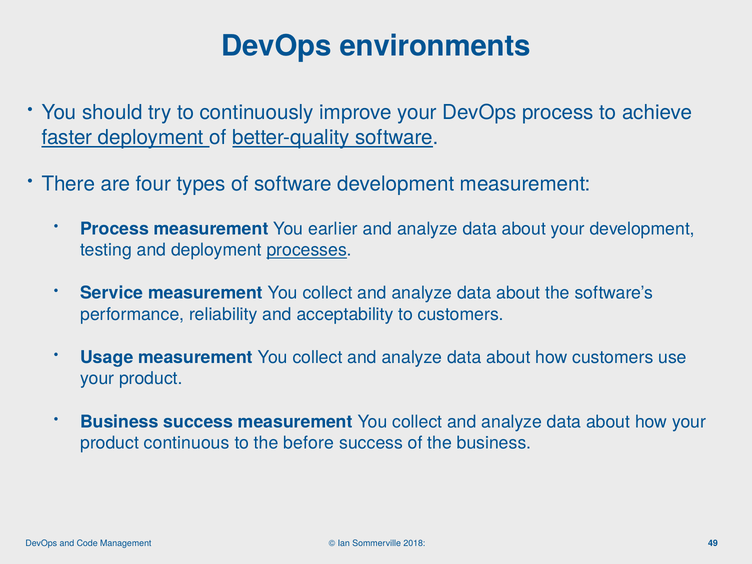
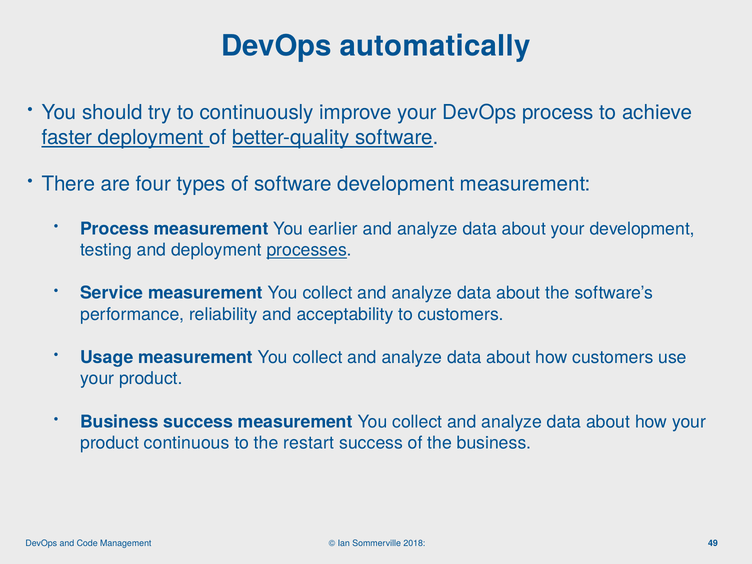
environments: environments -> automatically (435, 46)
before: before -> restart (309, 443)
